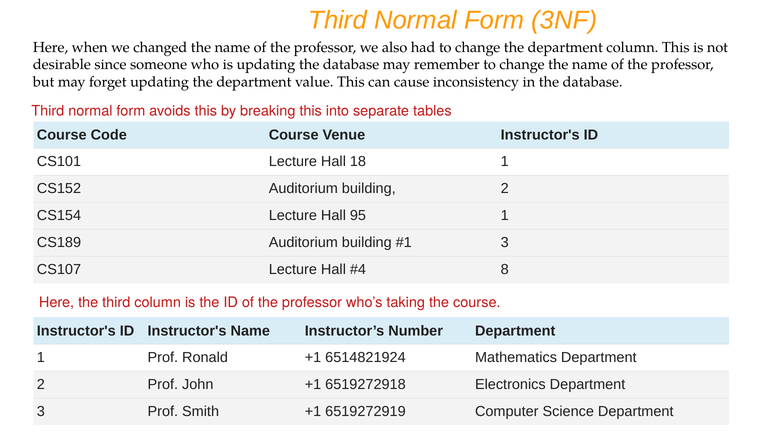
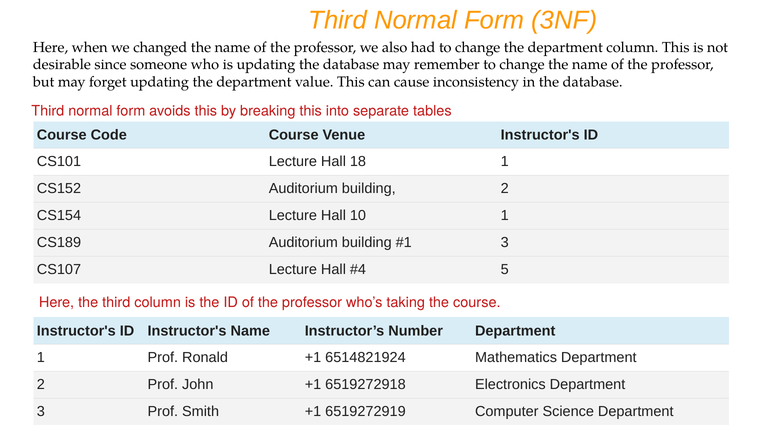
95: 95 -> 10 (358, 216)
8: 8 -> 5 (505, 270)
